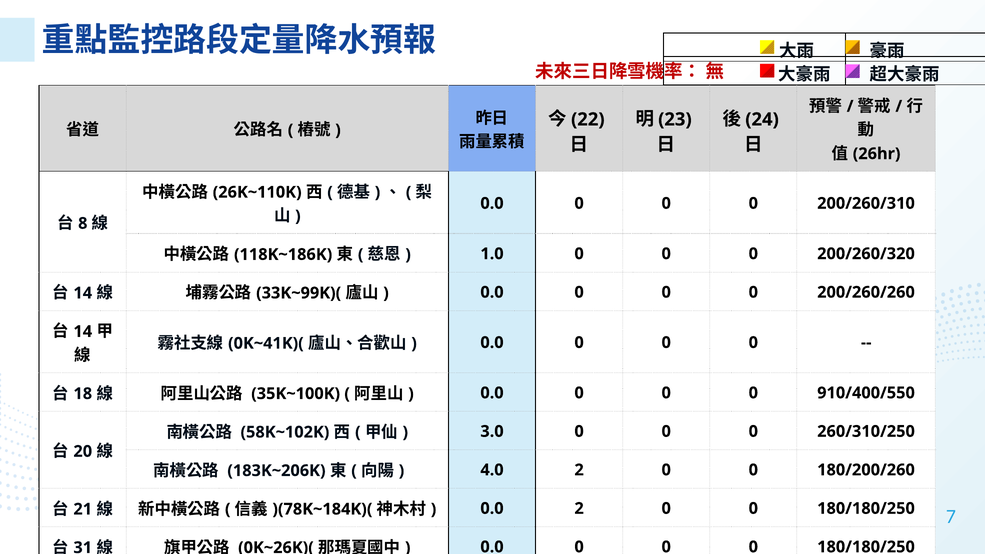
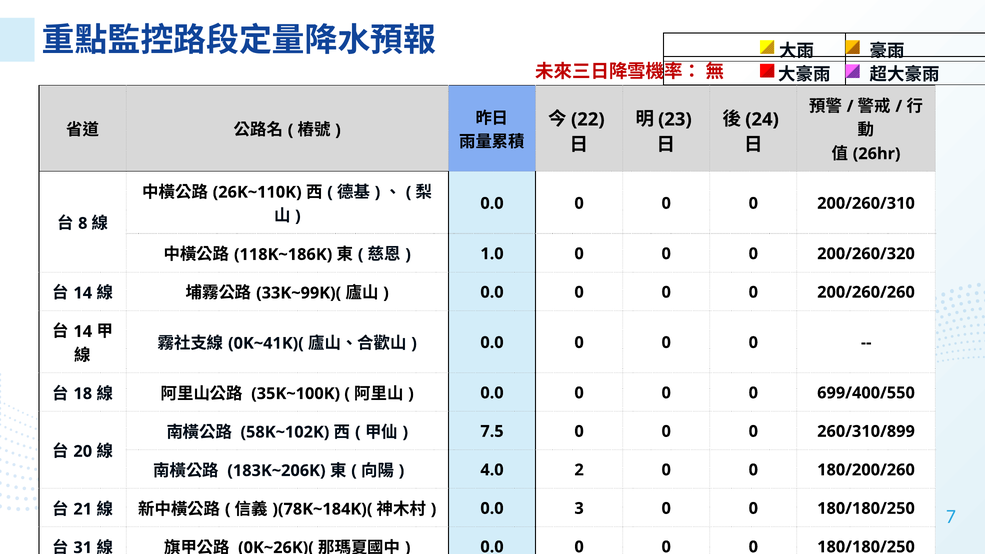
910/400/550: 910/400/550 -> 699/400/550 (866, 393)
3.0: 3.0 -> 7.5 (492, 431)
260/310/250: 260/310/250 -> 260/310/899 (866, 431)
0.0 2: 2 -> 3 (579, 508)
